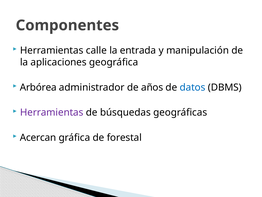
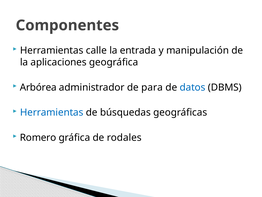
años: años -> para (152, 87)
Herramientas colour: purple -> blue (52, 112)
Acercan: Acercan -> Romero (38, 137)
forestal: forestal -> rodales (124, 137)
